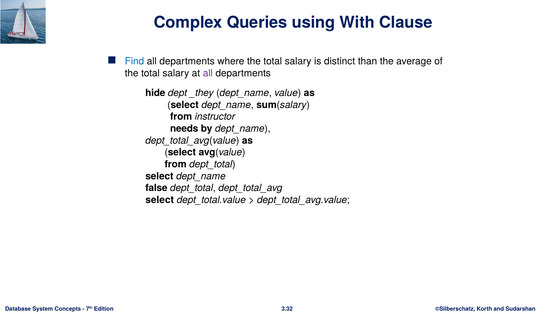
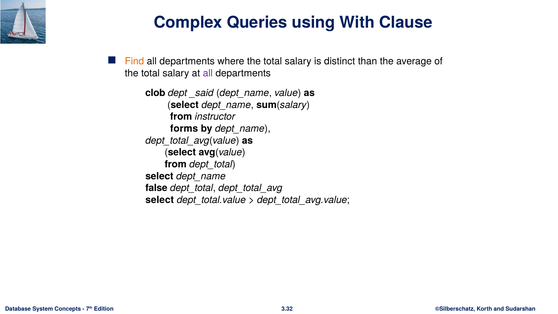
Find colour: blue -> orange (134, 61)
hide: hide -> clob (155, 93)
_they: _they -> _said (202, 93)
needs: needs -> forms (184, 129)
